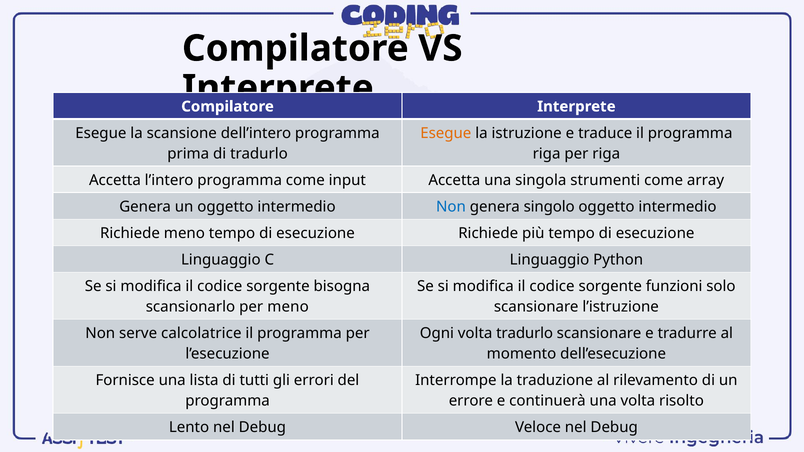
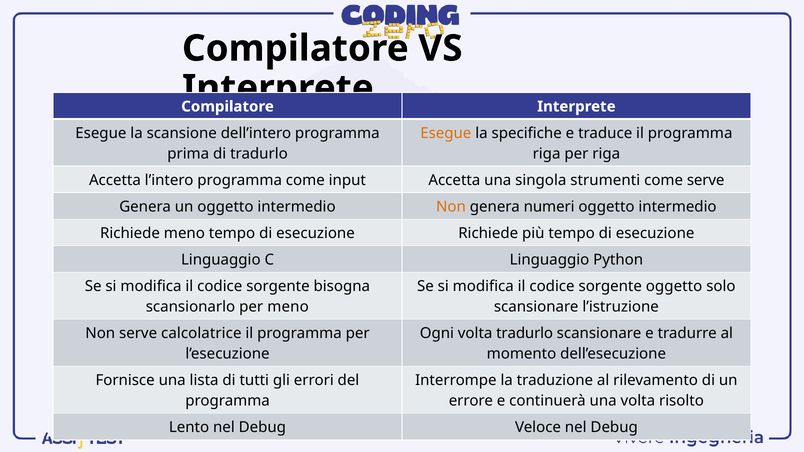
istruzione: istruzione -> specifiche (527, 133)
come array: array -> serve (706, 180)
Non colour: blue -> orange (451, 207)
singolo: singolo -> numeri (549, 207)
sorgente funzioni: funzioni -> oggetto (674, 286)
